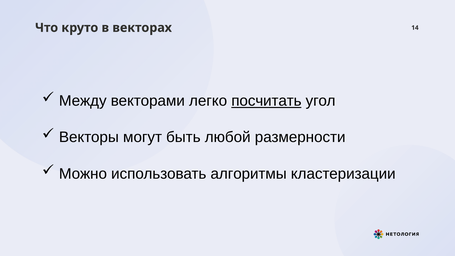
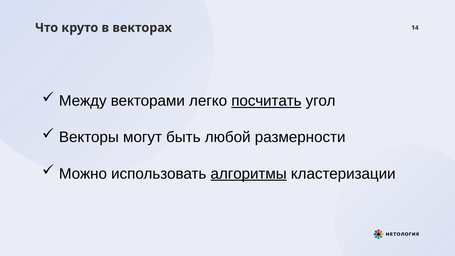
алгоритмы underline: none -> present (249, 174)
